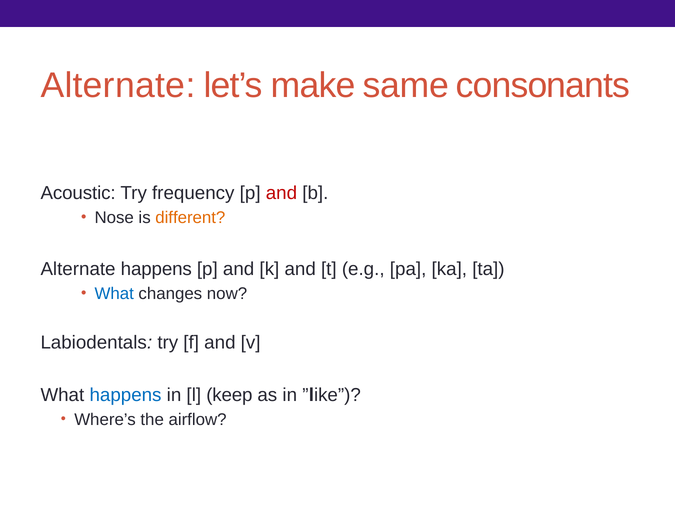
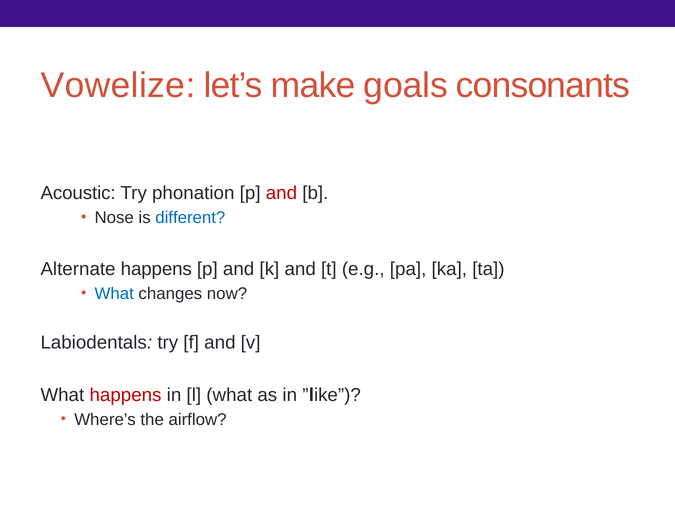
Alternate: Alternate -> Vowelize (118, 86)
same: same -> goals (406, 86)
frequency: frequency -> phonation (193, 193)
different colour: orange -> blue (190, 218)
happens colour: blue -> red (126, 395)
l keep: keep -> what (229, 395)
